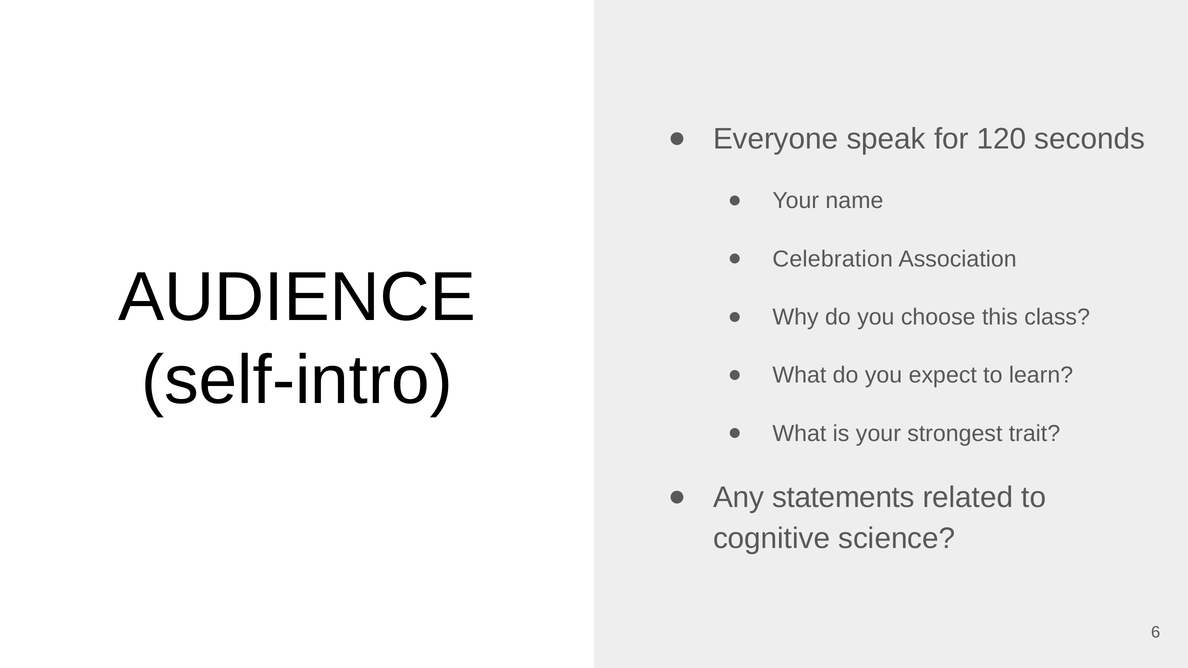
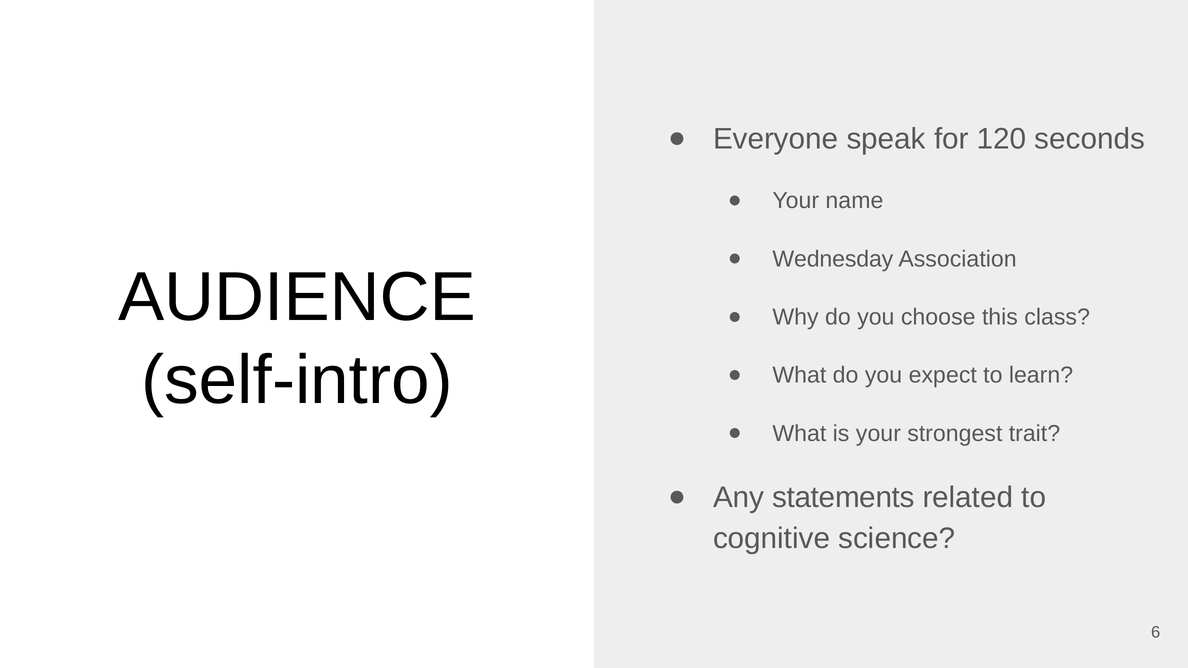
Celebration: Celebration -> Wednesday (833, 259)
